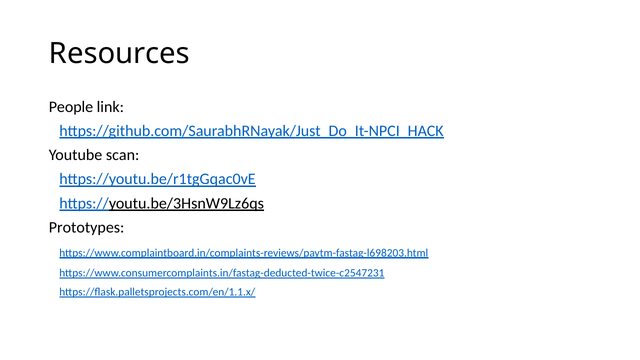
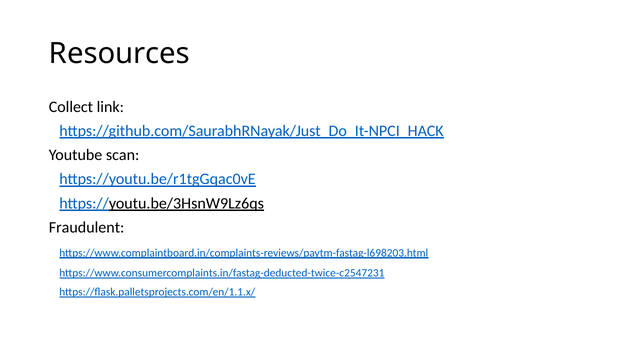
People: People -> Collect (71, 107)
Prototypes: Prototypes -> Fraudulent (87, 227)
